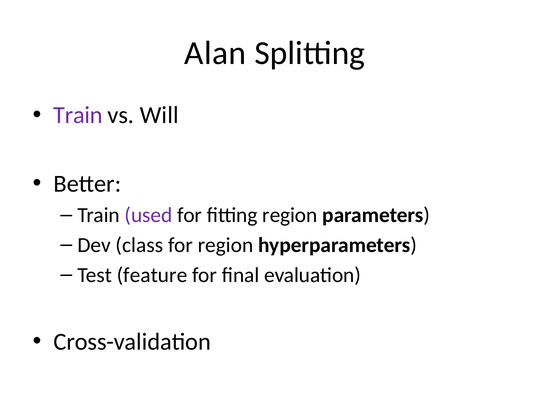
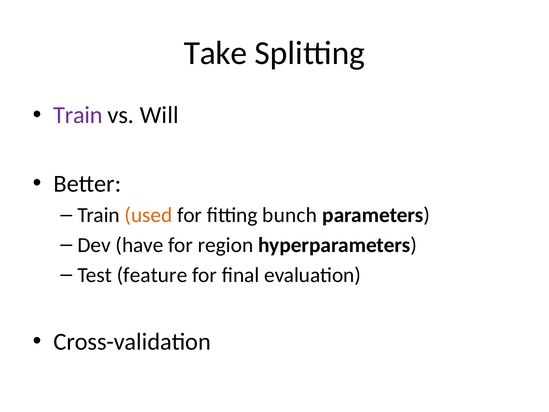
Alan: Alan -> Take (215, 53)
used colour: purple -> orange (149, 215)
fitting region: region -> bunch (290, 215)
class: class -> have (140, 245)
